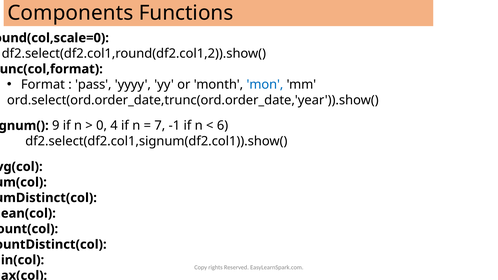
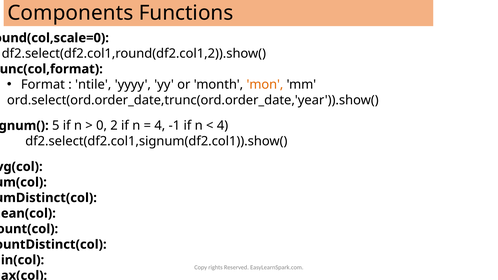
pass: pass -> ntile (93, 85)
mon colour: blue -> orange (265, 85)
9: 9 -> 5 (56, 126)
4: 4 -> 2 (114, 126)
7: 7 -> 4 (160, 126)
6: 6 -> 4 (222, 126)
